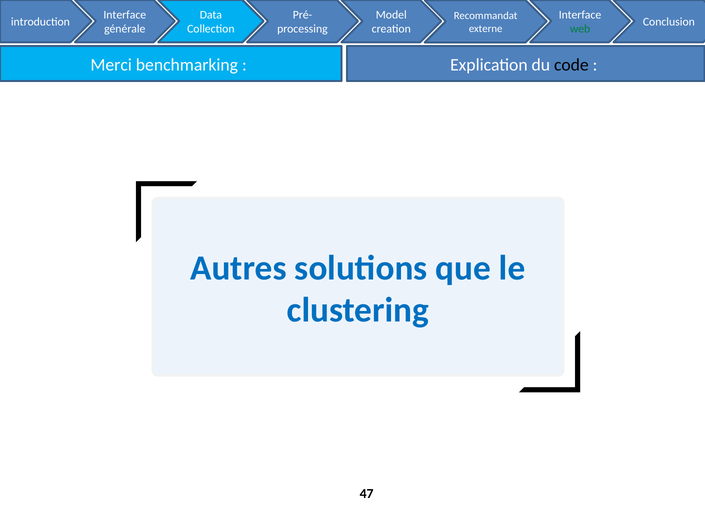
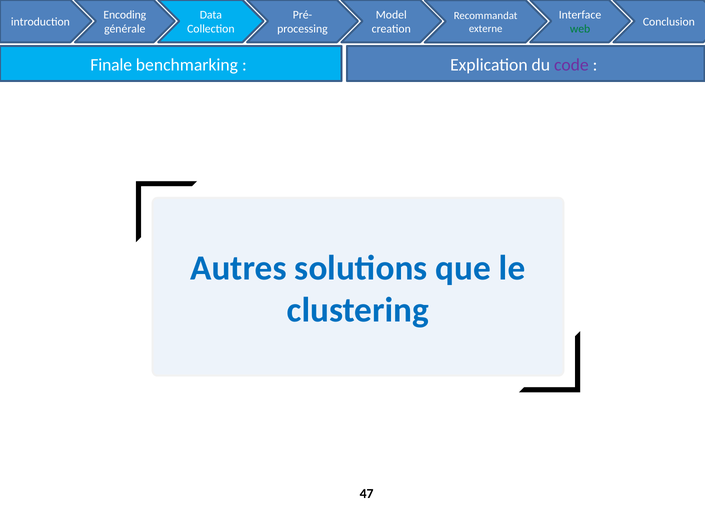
Interface: Interface -> Encoding (125, 15)
Merci: Merci -> Finale (111, 65)
code colour: black -> purple (571, 65)
